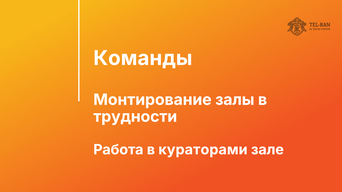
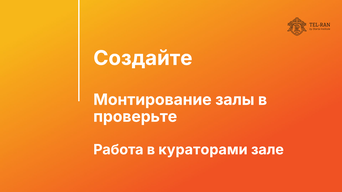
Команды: Команды -> Создайте (143, 58)
трудности: трудности -> проверьте (135, 117)
